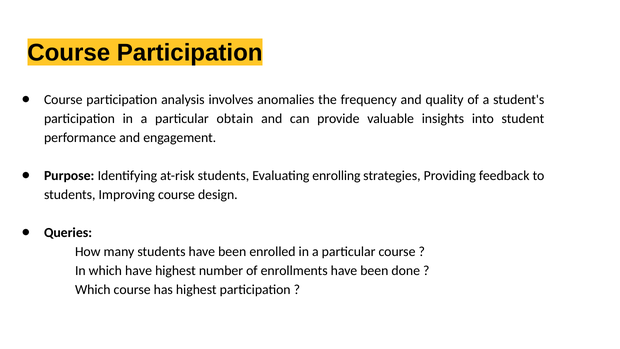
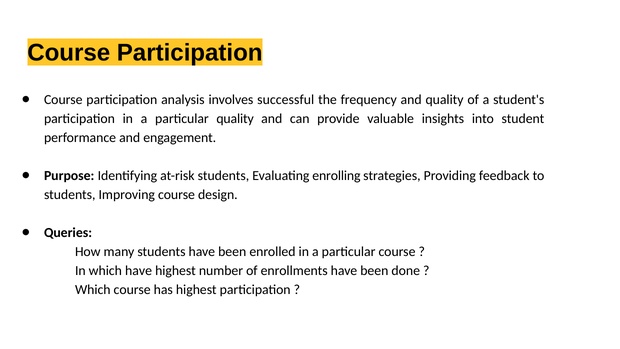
anomalies: anomalies -> successful (286, 100)
particular obtain: obtain -> quality (235, 119)
